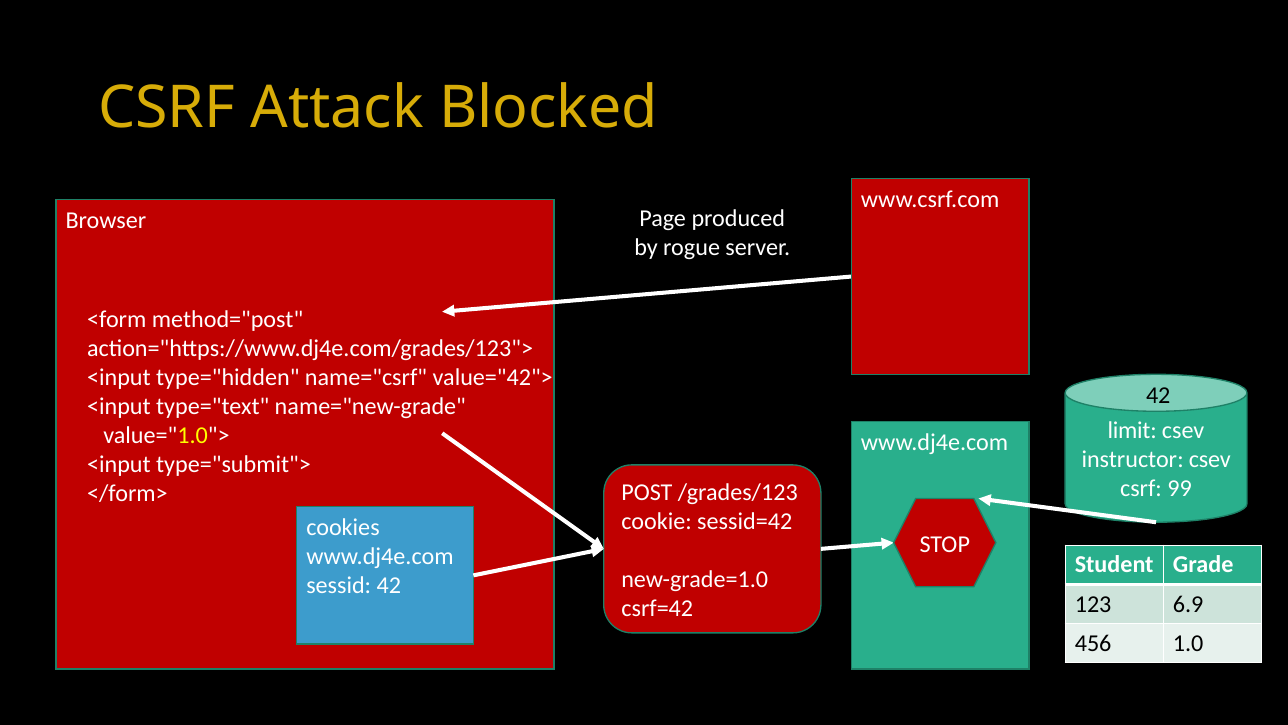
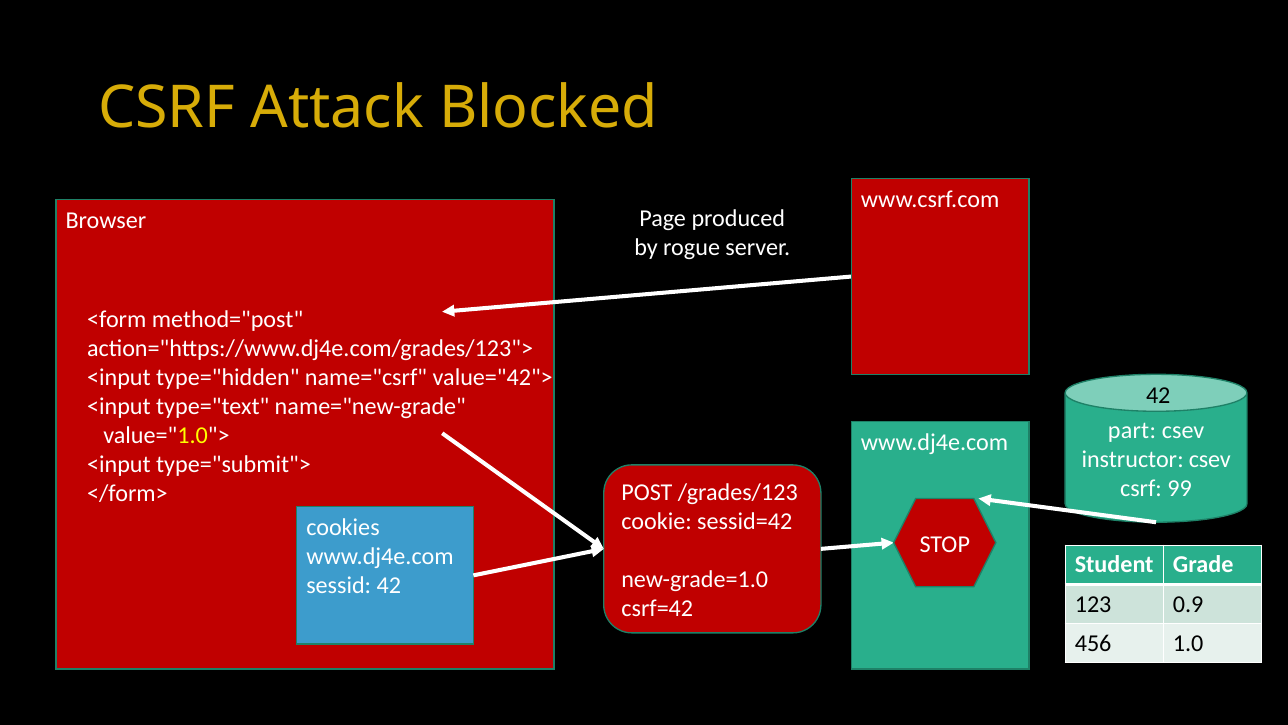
limit: limit -> part (1132, 430)
6.9: 6.9 -> 0.9 (1188, 604)
